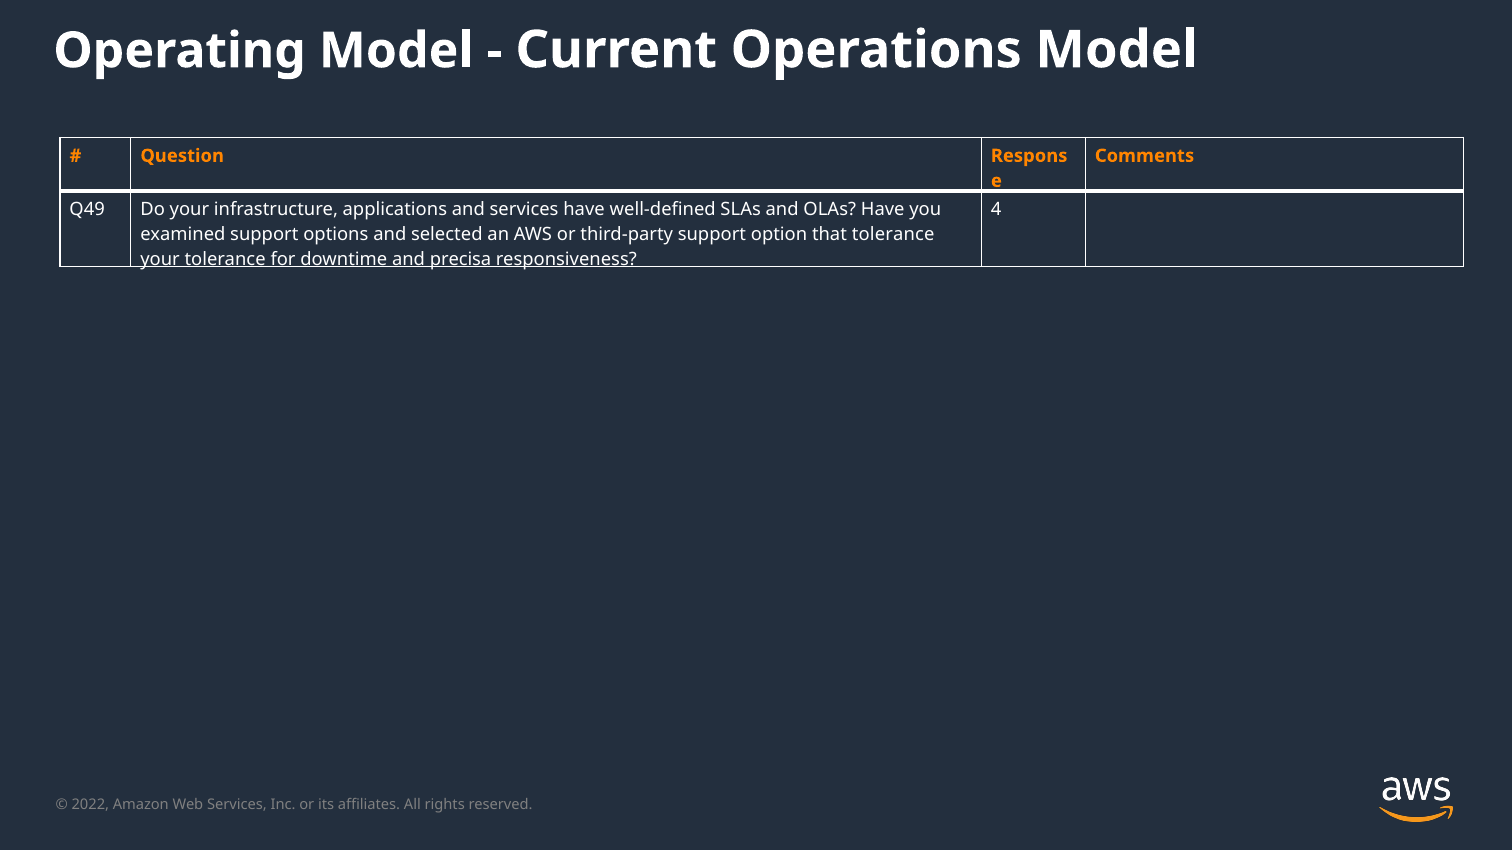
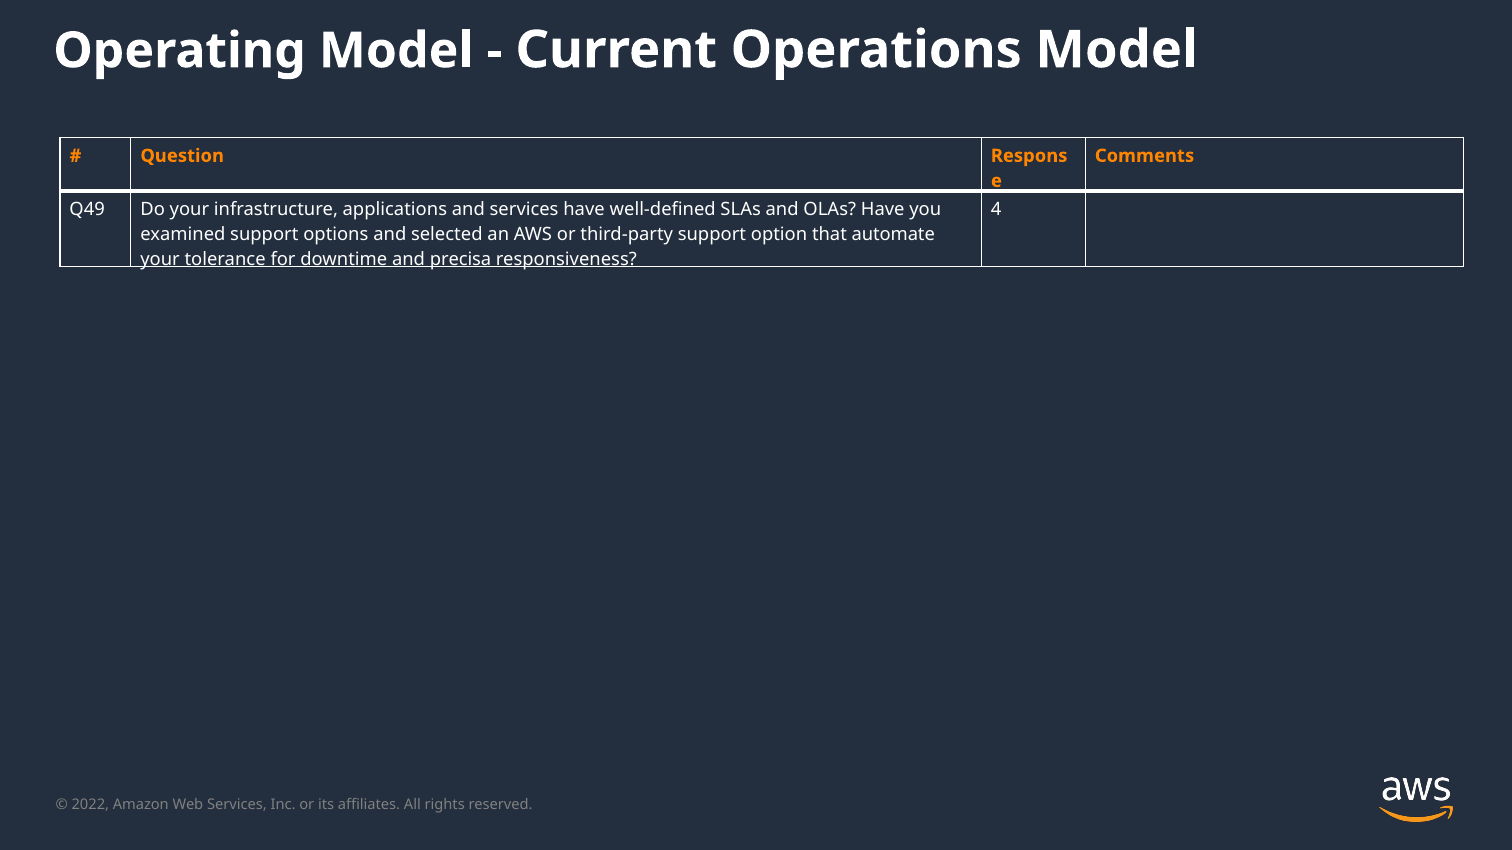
that tolerance: tolerance -> automate (893, 235)
